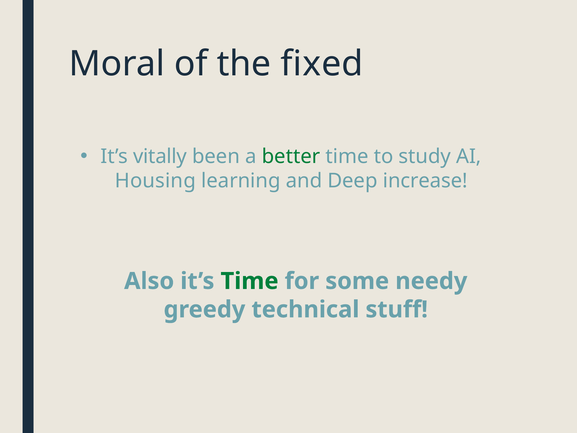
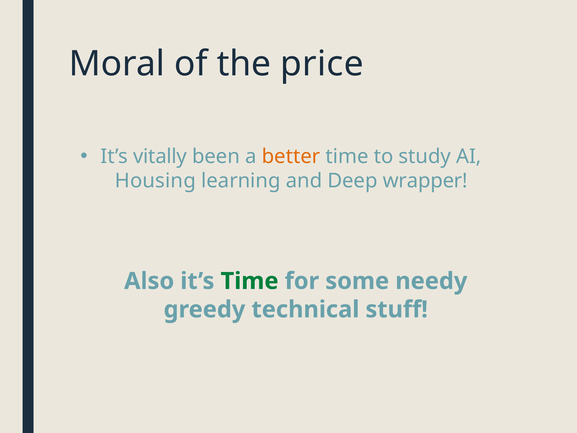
fixed: fixed -> price (322, 64)
better colour: green -> orange (291, 156)
increase: increase -> wrapper (425, 181)
